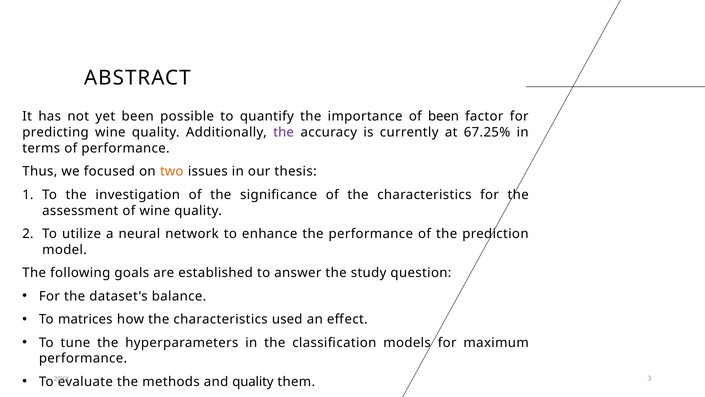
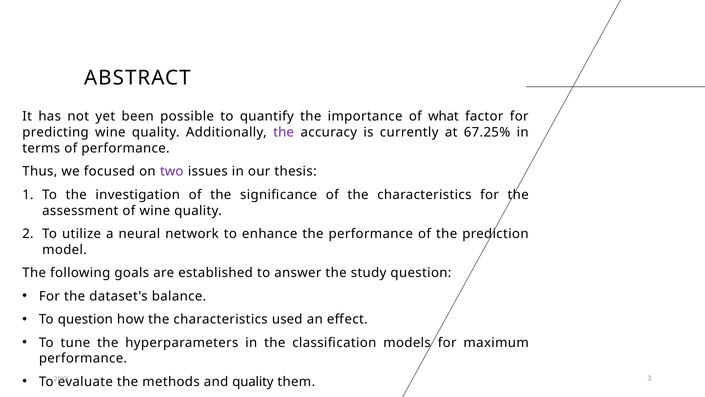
of been: been -> what (443, 116)
two colour: orange -> purple (172, 171)
To matrices: matrices -> question (85, 319)
